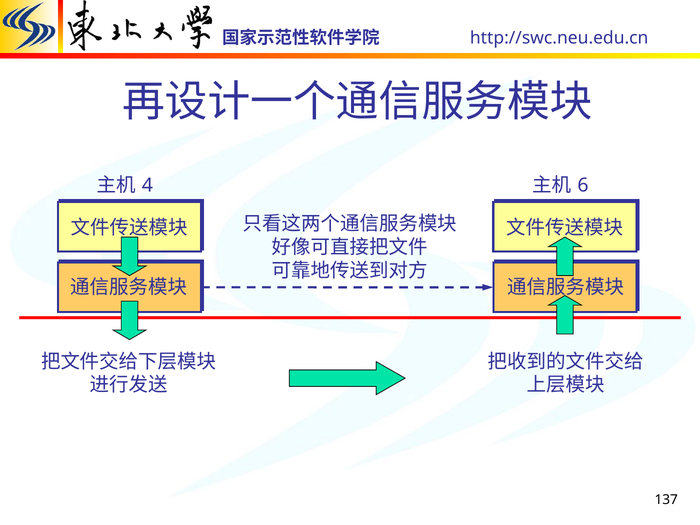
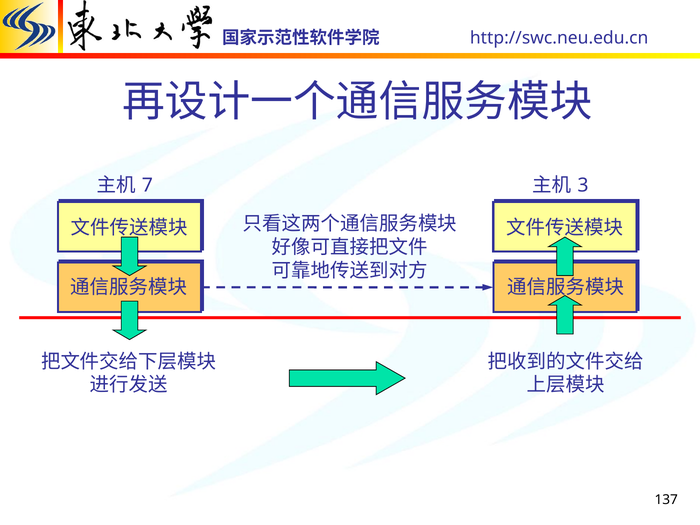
4: 4 -> 7 (147, 185)
6: 6 -> 3 (583, 185)
